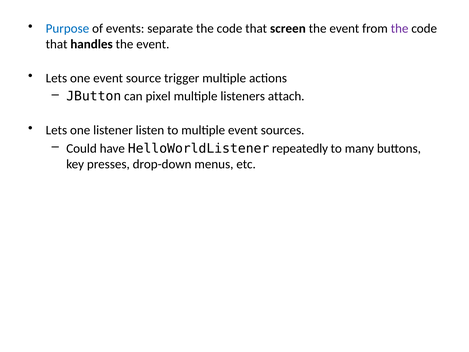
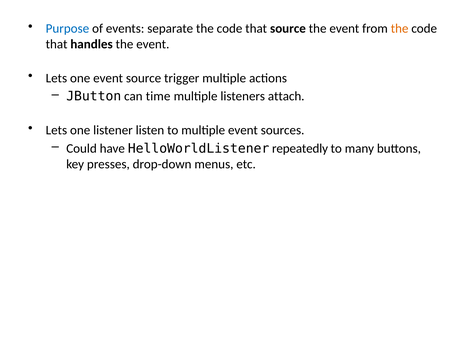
that screen: screen -> source (288, 28)
the colour: purple -> orange (400, 28)
pixel: pixel -> time (158, 96)
